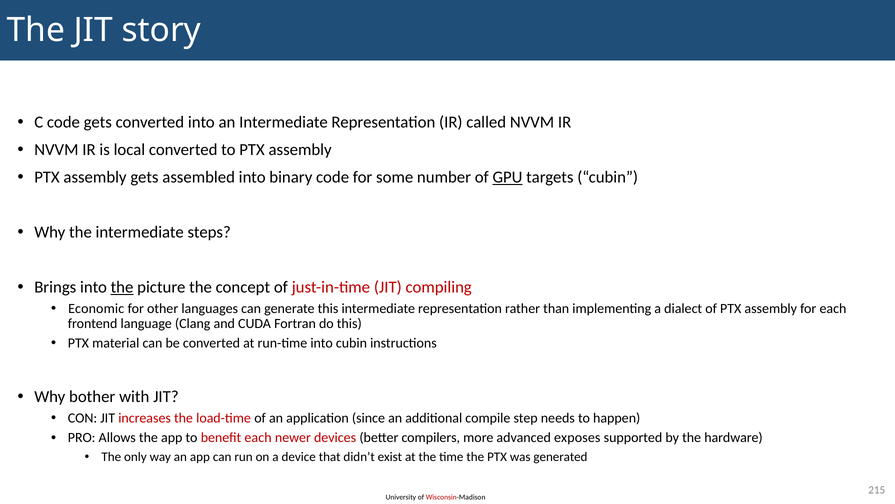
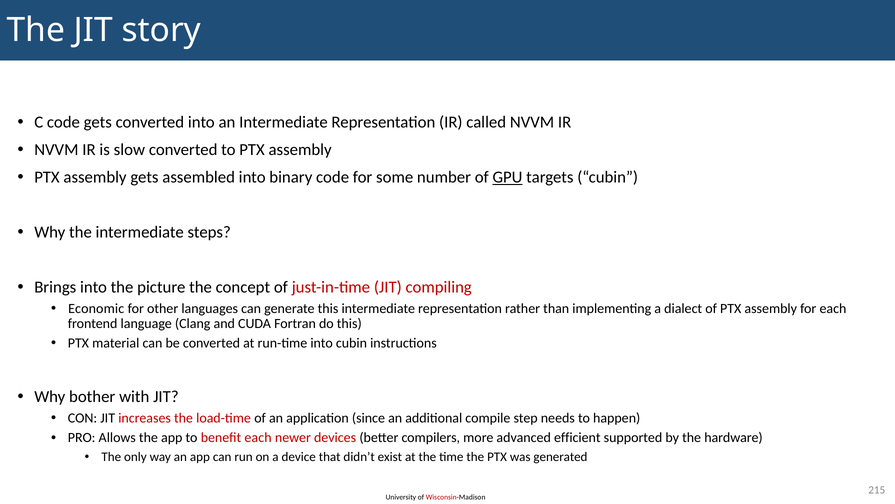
local: local -> slow (129, 150)
the underline: present -> none (122, 287)
exposes: exposes -> efficient (577, 437)
